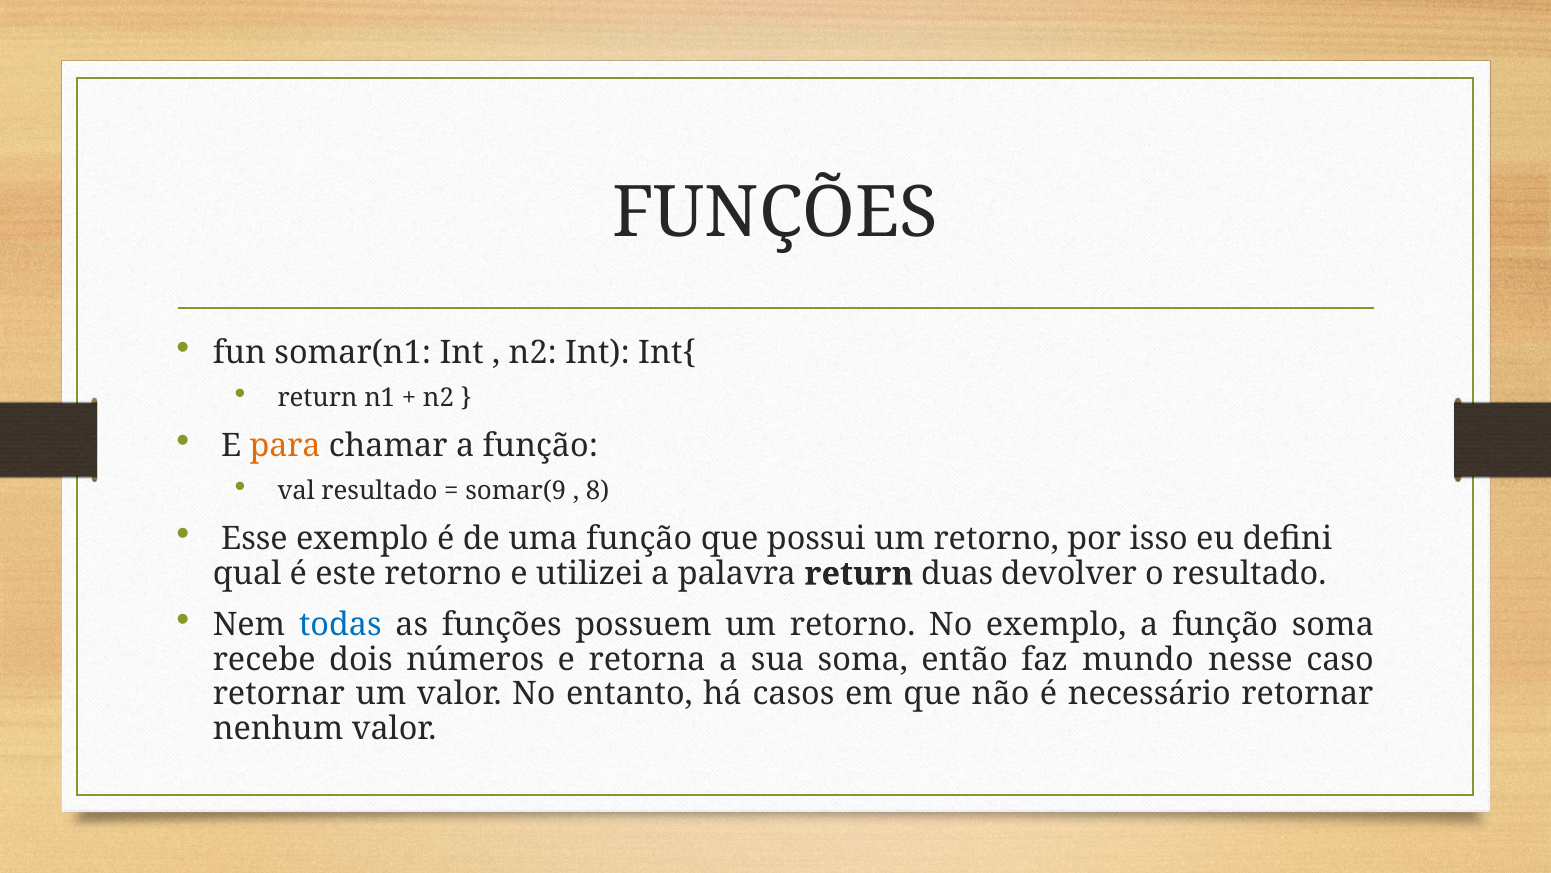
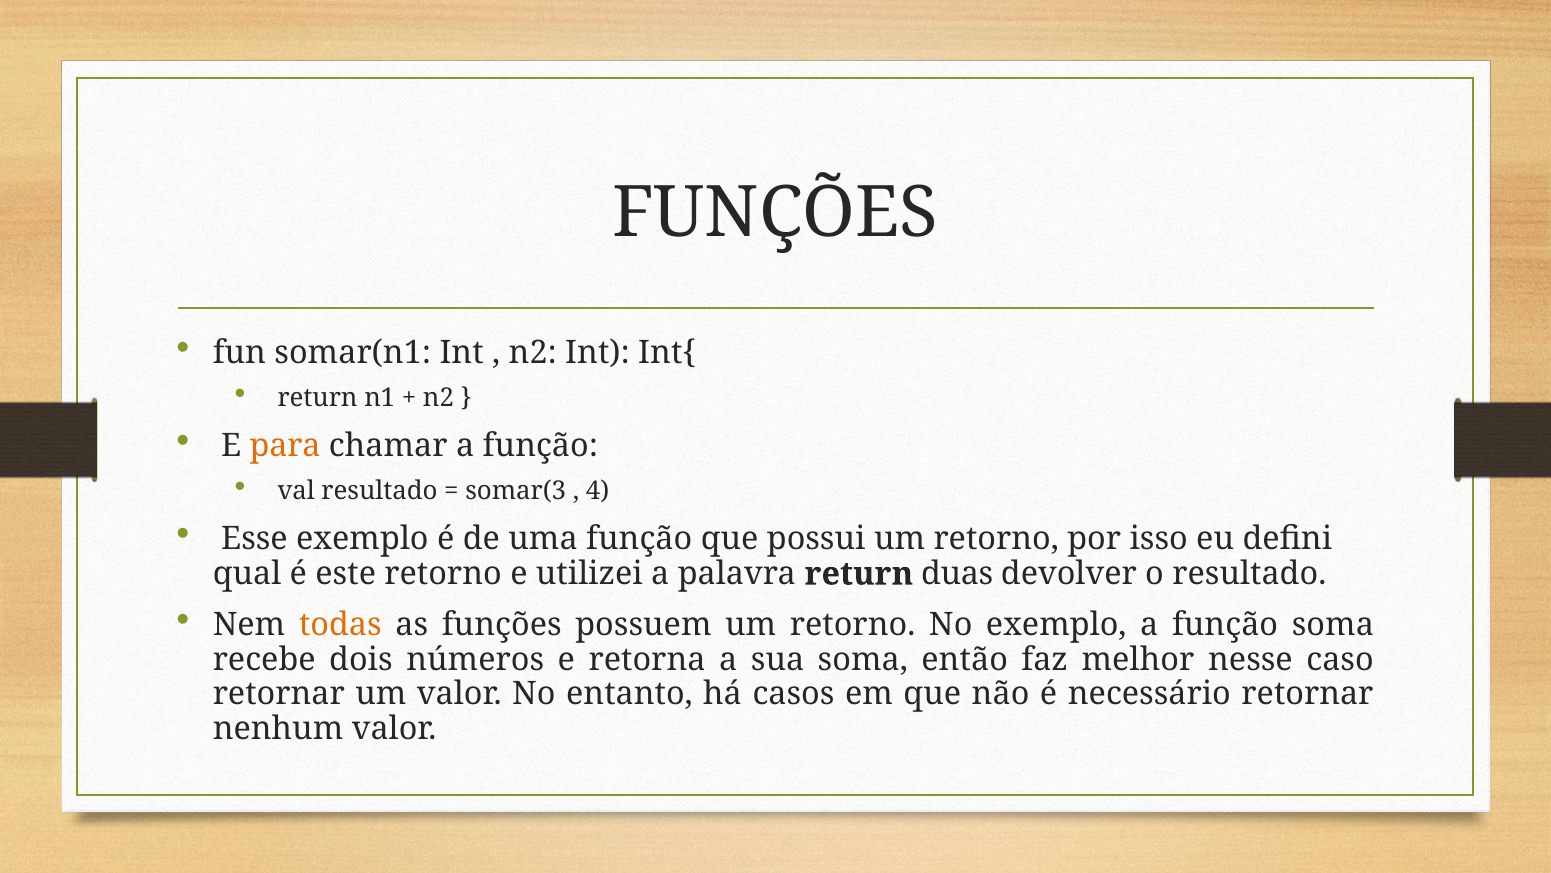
somar(9: somar(9 -> somar(3 (516, 491)
8: 8 -> 4 (598, 491)
todas colour: blue -> orange (340, 624)
mundo: mundo -> melhor (1138, 659)
